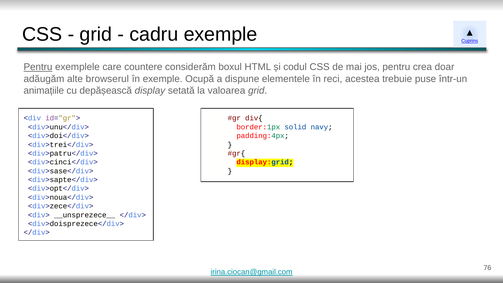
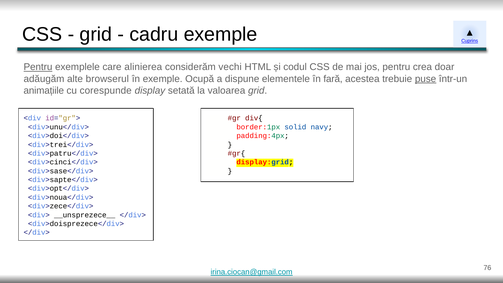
countere: countere -> alinierea (143, 67)
boxul: boxul -> vechi (230, 67)
reci: reci -> fară (333, 79)
puse underline: none -> present (426, 79)
depășească: depășească -> corespunde (106, 91)
